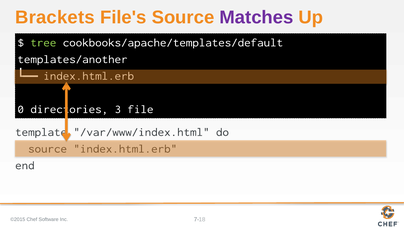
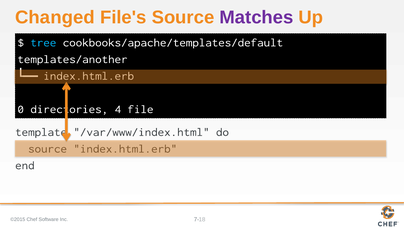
Brackets: Brackets -> Changed (55, 17)
tree colour: light green -> light blue (43, 43)
3: 3 -> 4 (118, 109)
